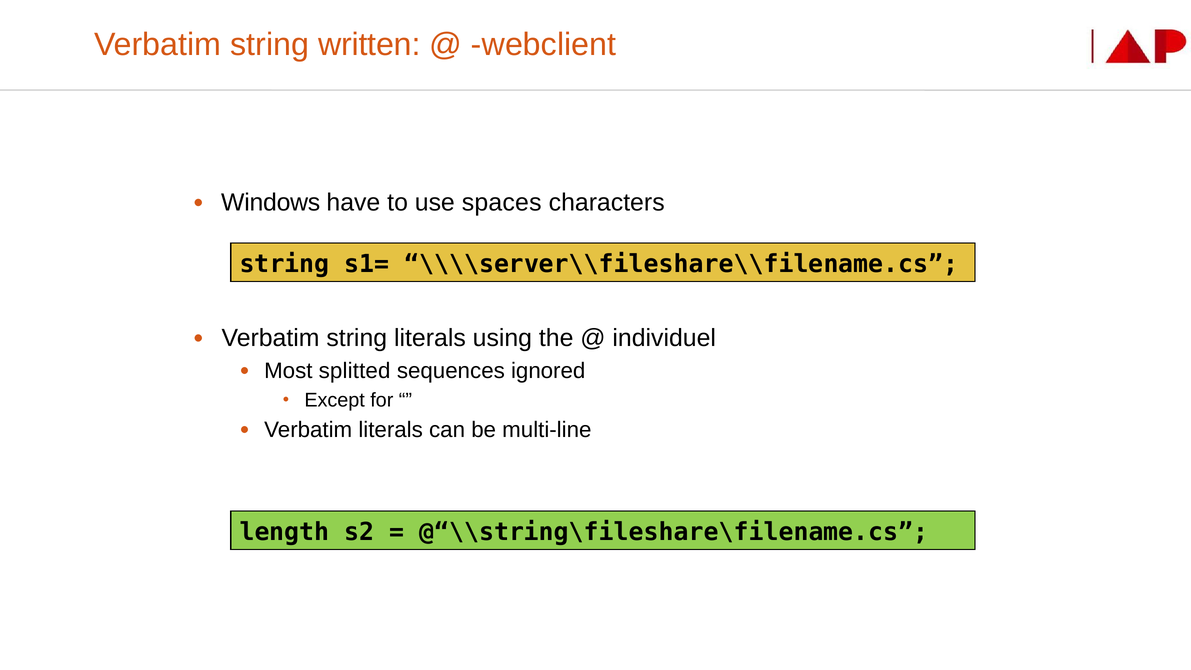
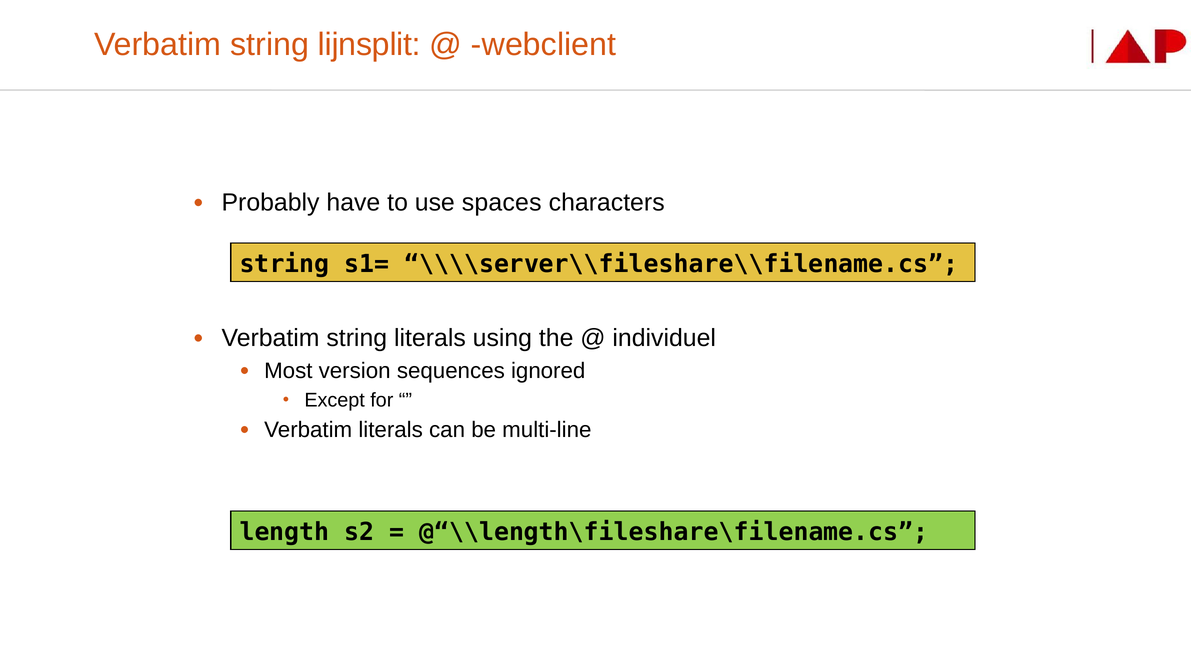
written: written -> lijnsplit (369, 45)
Windows: Windows -> Probably (271, 203)
splitted: splitted -> version (355, 371)
@“\\string\fileshare\filename.cs: @“\\string\fileshare\filename.cs -> @“\\length\fileshare\filename.cs (674, 532)
